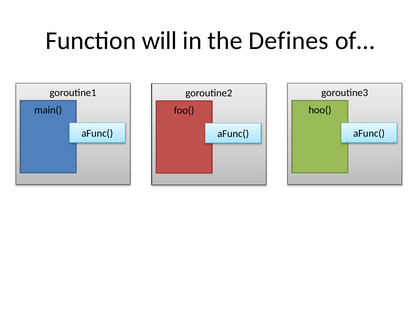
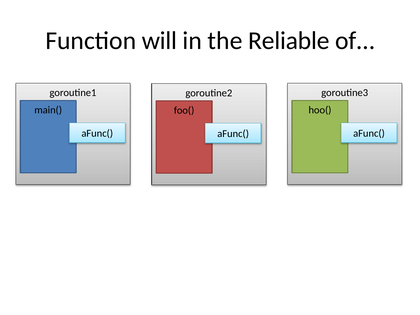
Defines: Defines -> Reliable (289, 41)
